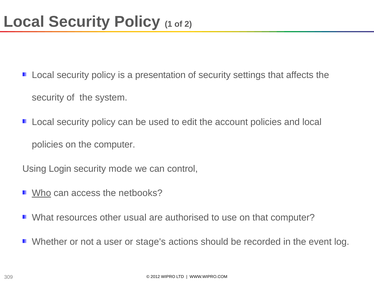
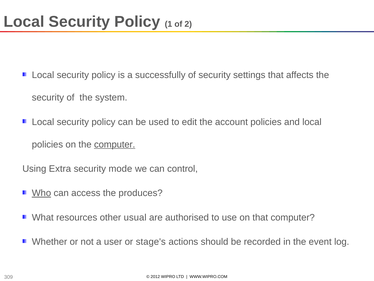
presentation: presentation -> successfully (160, 75)
computer underline: none -> present (115, 144)
Login: Login -> Extra (60, 168)
netbooks: netbooks -> produces (141, 193)
